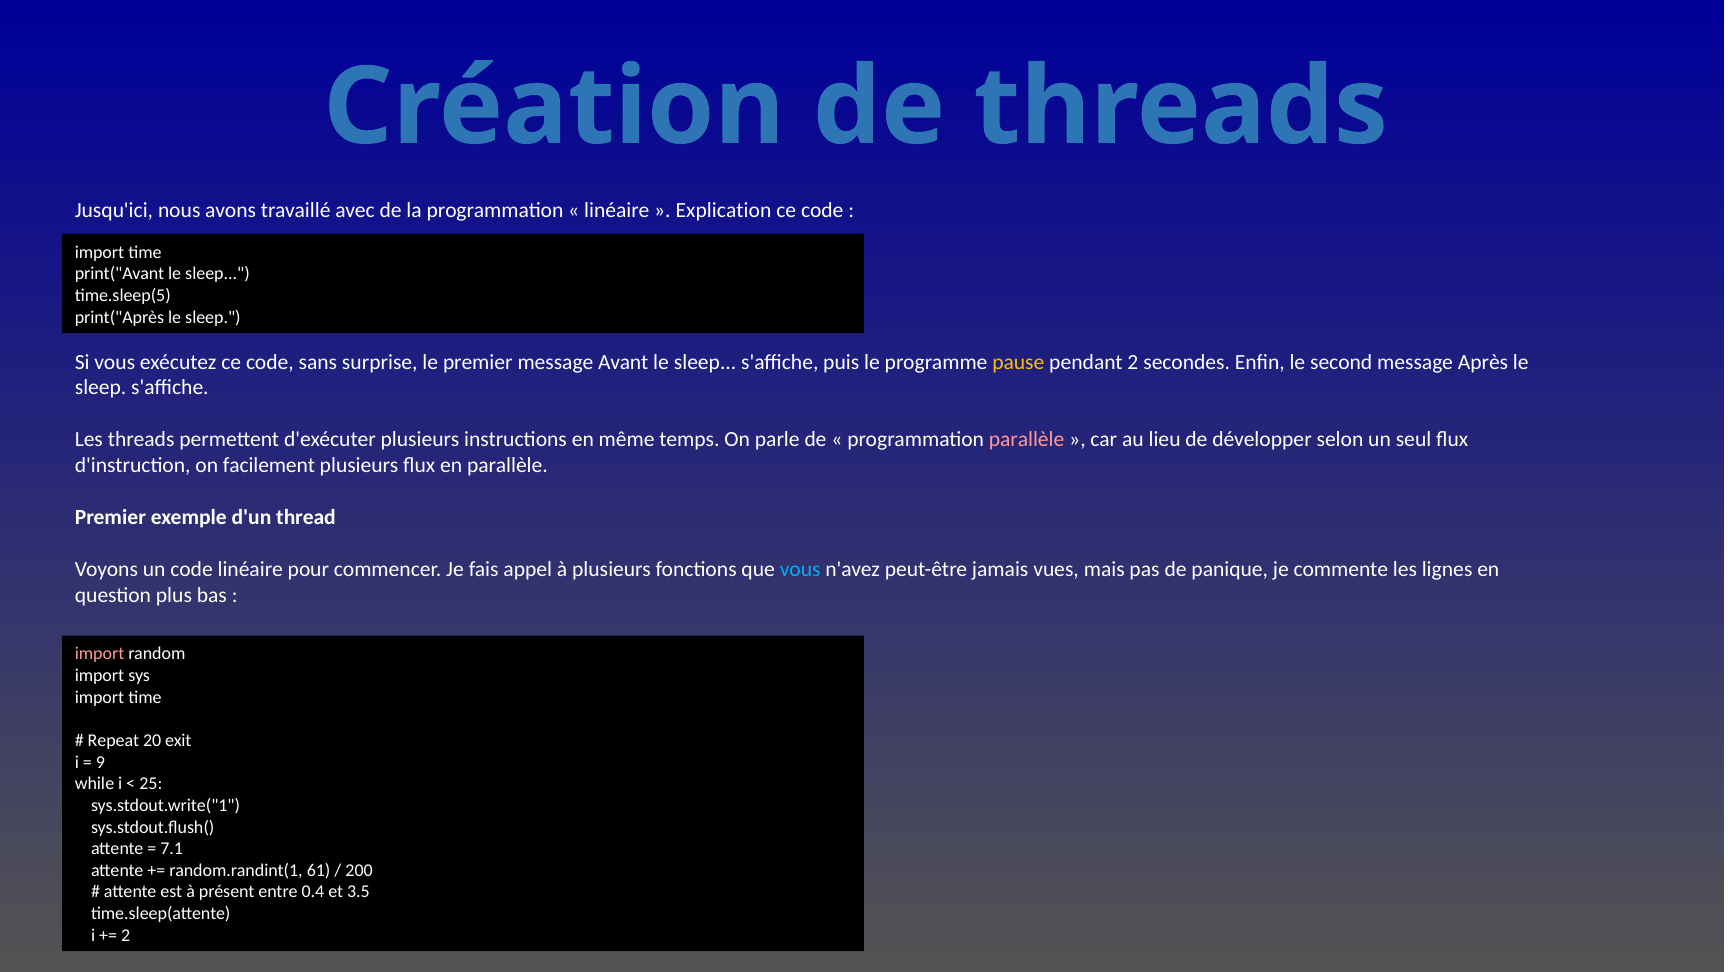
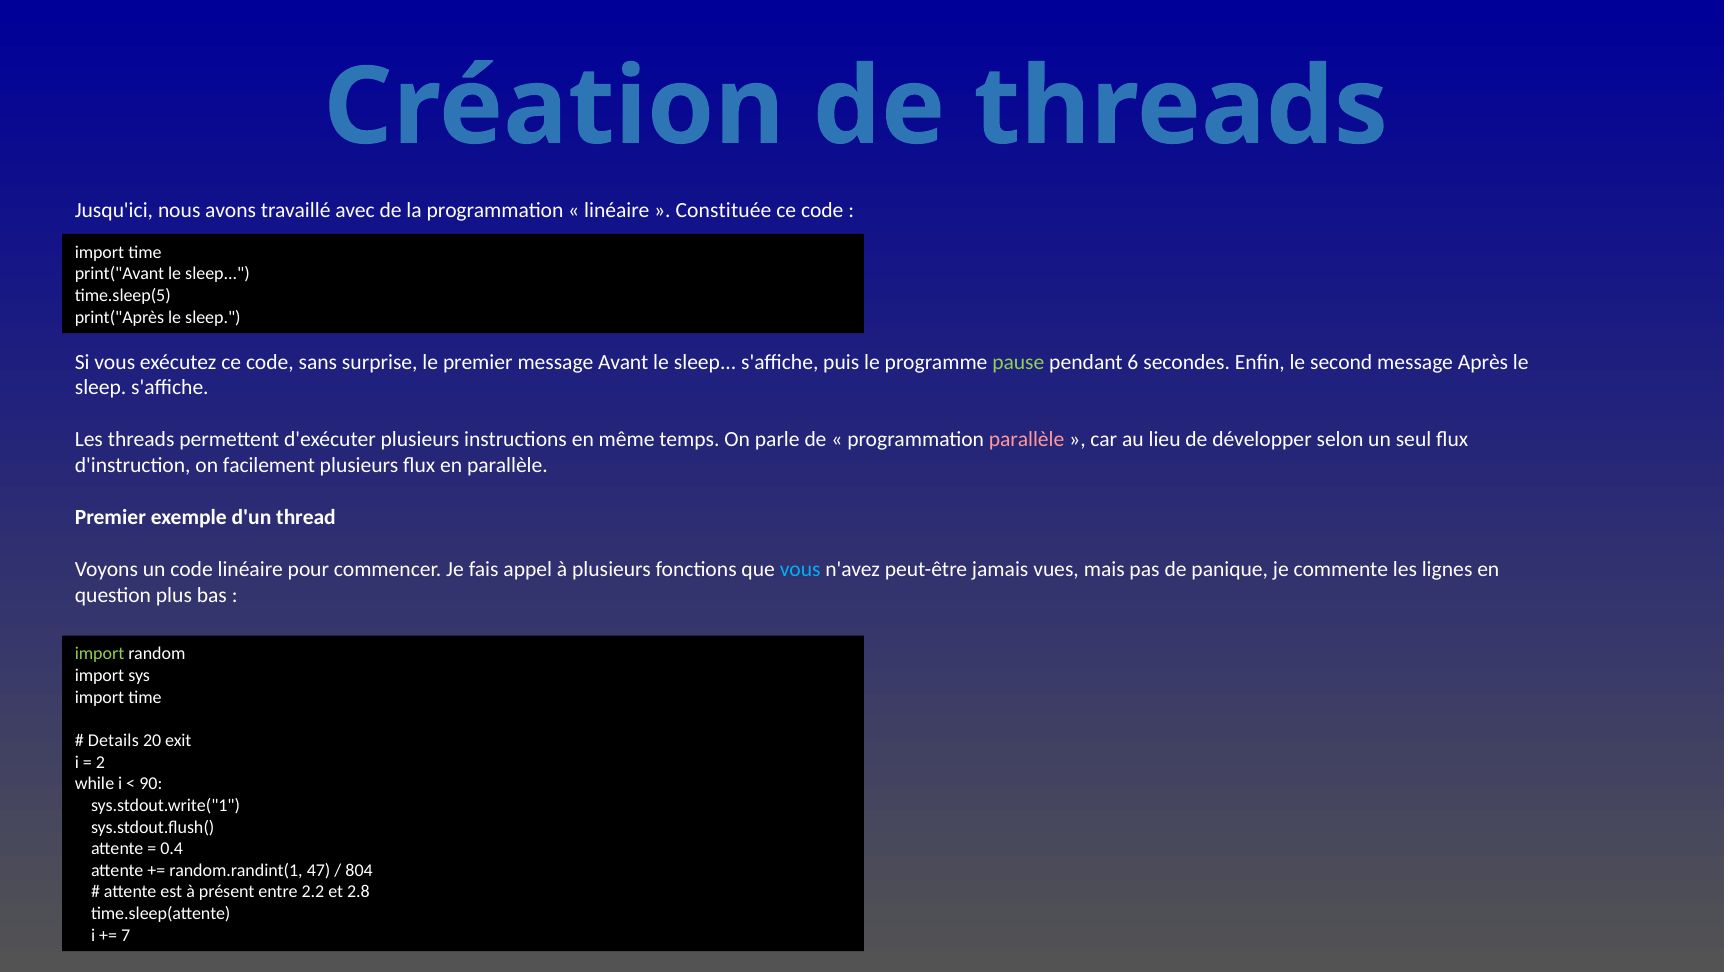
Explication: Explication -> Constituée (723, 211)
pause colour: yellow -> light green (1018, 362)
pendant 2: 2 -> 6 (1133, 362)
import colour: pink -> light green (100, 654)
Repeat: Repeat -> Details (113, 741)
9: 9 -> 2 (100, 762)
25: 25 -> 90 (151, 784)
7.1: 7.1 -> 0.4 (172, 849)
61: 61 -> 47 (319, 870)
200: 200 -> 804 (359, 870)
0.4: 0.4 -> 2.2 (313, 892)
3.5: 3.5 -> 2.8 (358, 892)
2: 2 -> 7 (126, 935)
